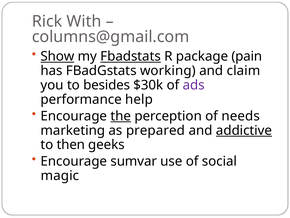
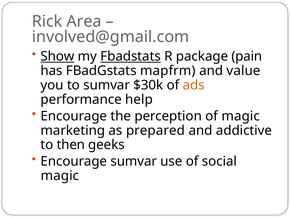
With: With -> Area (84, 21)
columns@gmail.com: columns@gmail.com -> involved@gmail.com (111, 37)
working: working -> mapfrm (168, 71)
claim: claim -> value (244, 71)
to besides: besides -> sumvar (107, 85)
ads colour: purple -> orange (194, 85)
the underline: present -> none (121, 116)
of needs: needs -> magic (241, 116)
addictive underline: present -> none (244, 130)
